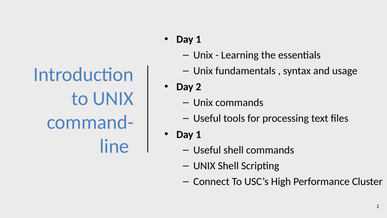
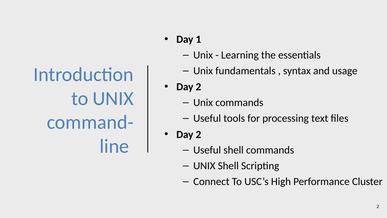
1: 1 -> 2 (198, 134)
